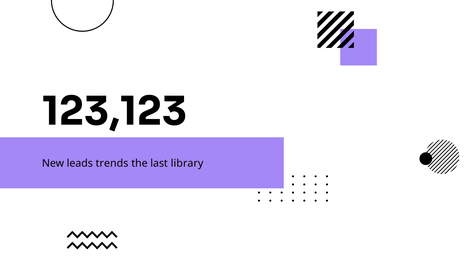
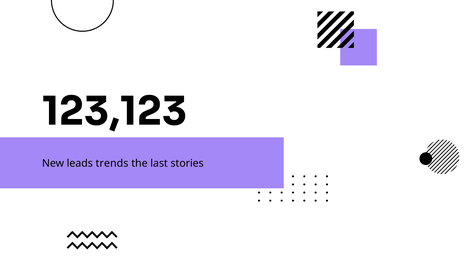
library: library -> stories (187, 163)
